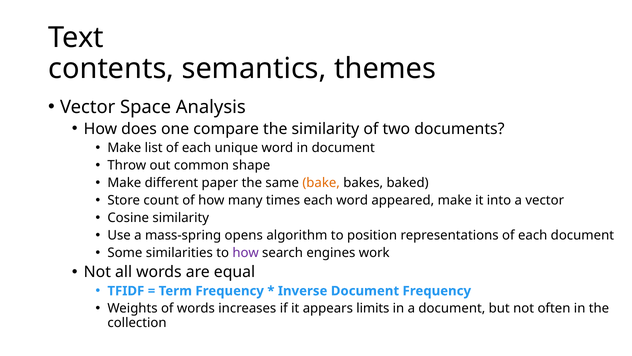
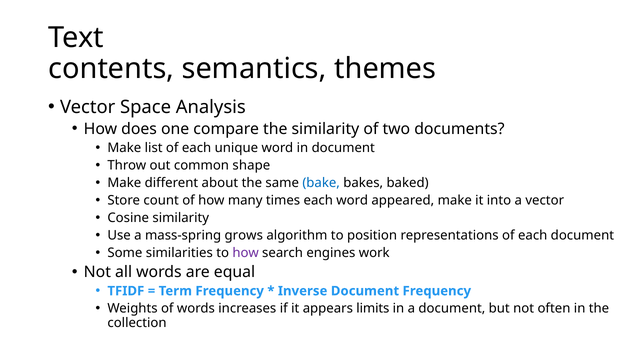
paper: paper -> about (220, 183)
bake colour: orange -> blue (321, 183)
opens: opens -> grows (244, 235)
